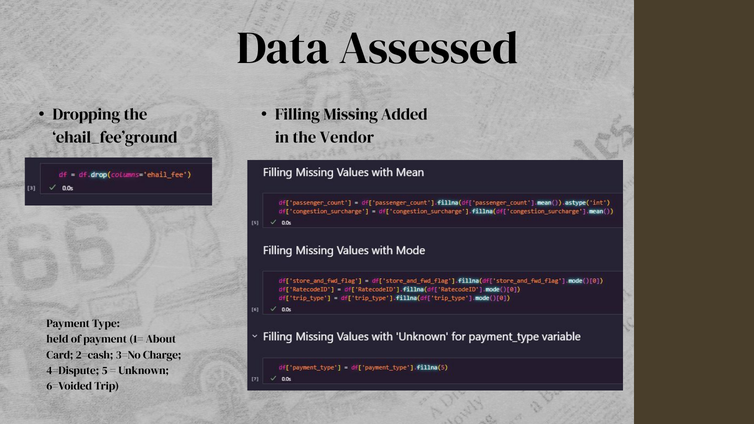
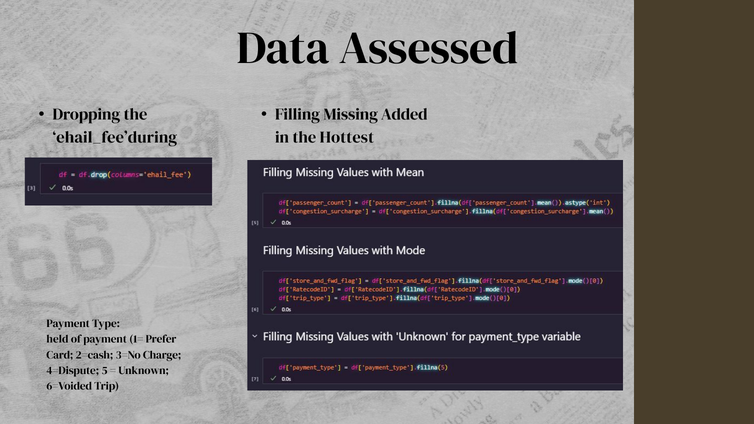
ehail_fee’ground: ehail_fee’ground -> ehail_fee’during (115, 137)
Vendor: Vendor -> Hottest (347, 137)
About: About -> Prefer (161, 339)
